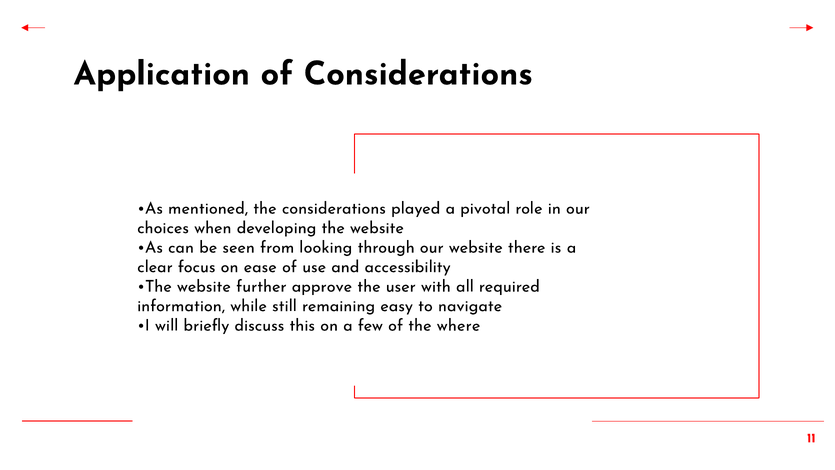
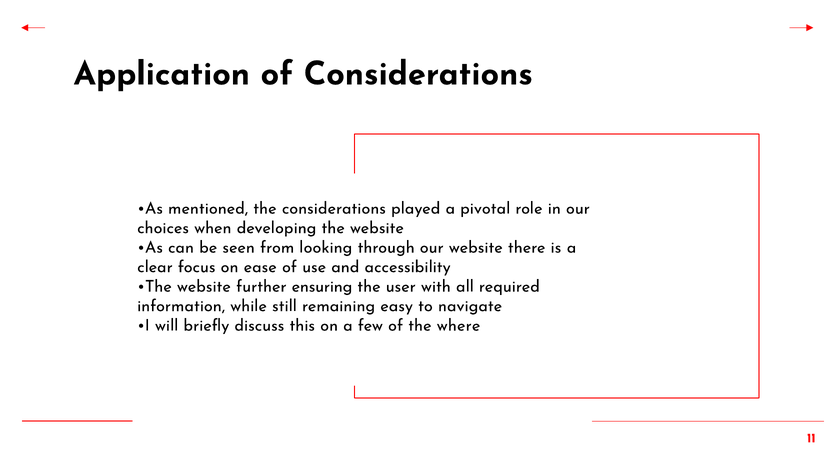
approve: approve -> ensuring (322, 286)
